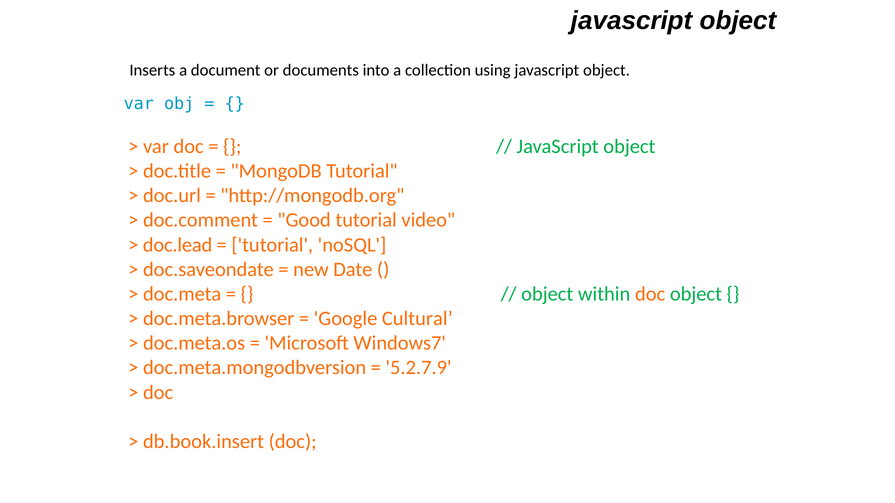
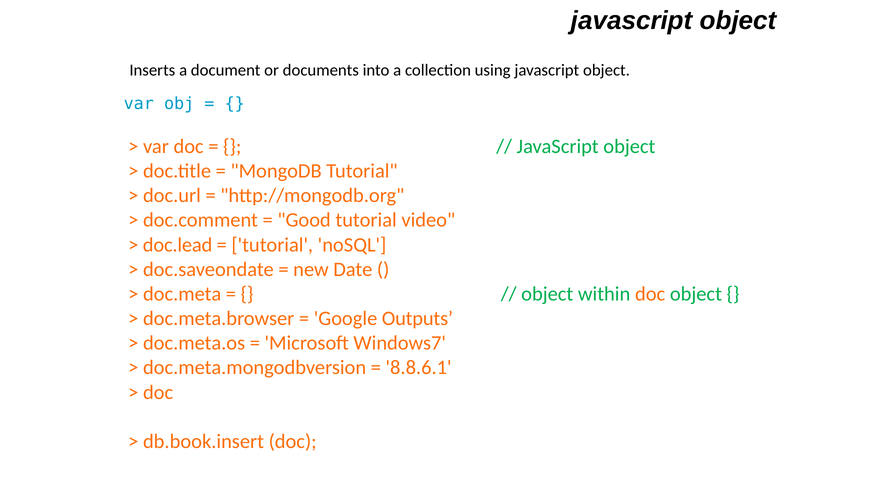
Cultural: Cultural -> Outputs (417, 319)
5.2.7.9: 5.2.7.9 -> 8.8.6.1 (419, 368)
